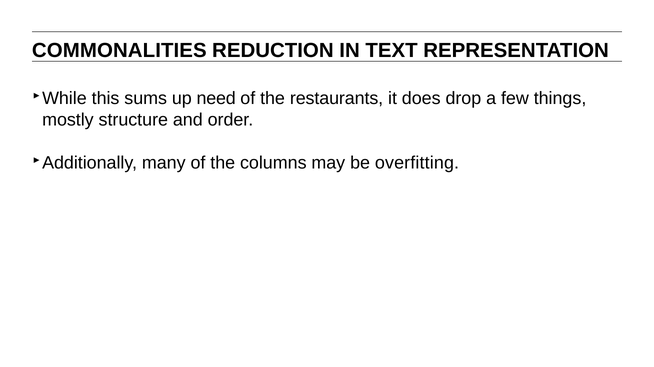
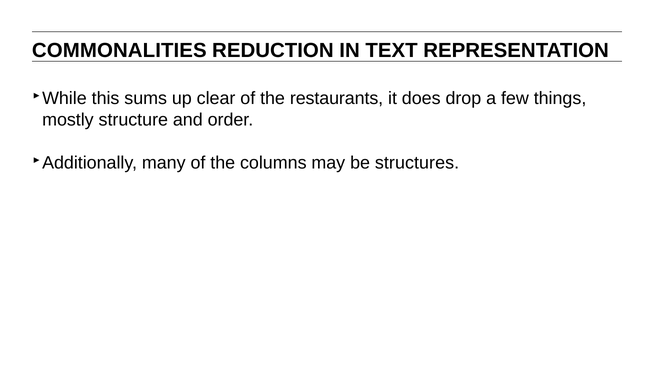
need: need -> clear (216, 98)
overfitting: overfitting -> structures (417, 163)
